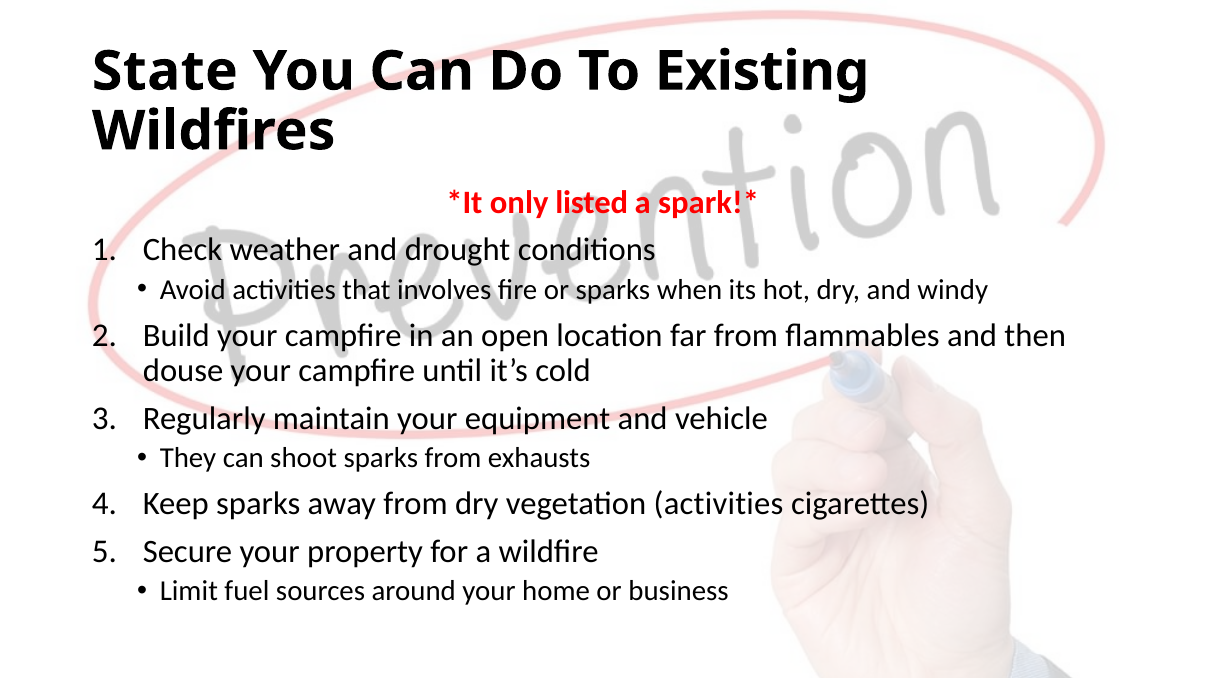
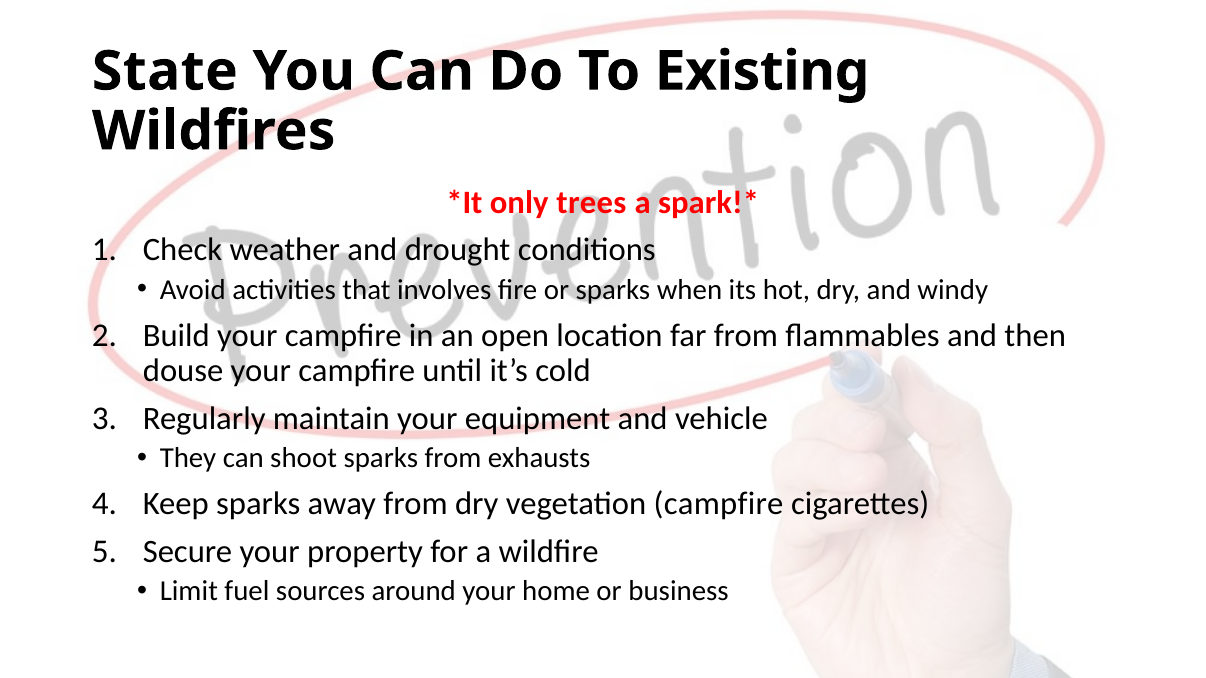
listed: listed -> trees (591, 203)
vegetation activities: activities -> campfire (719, 504)
